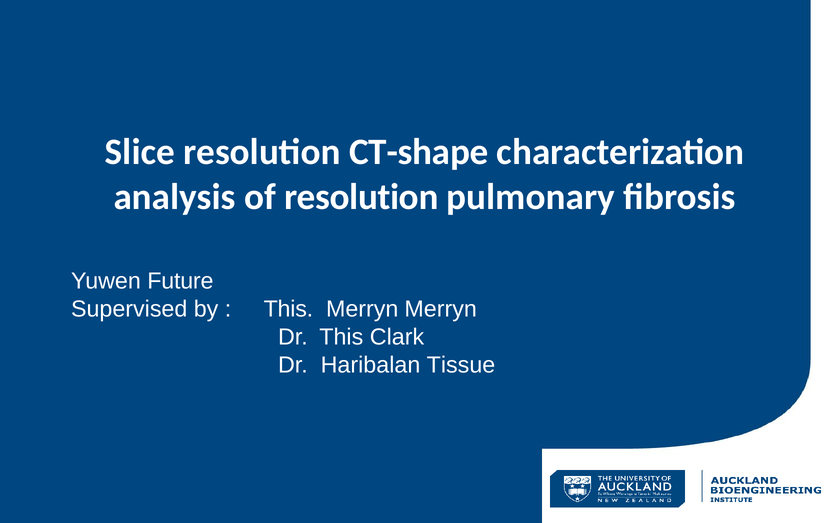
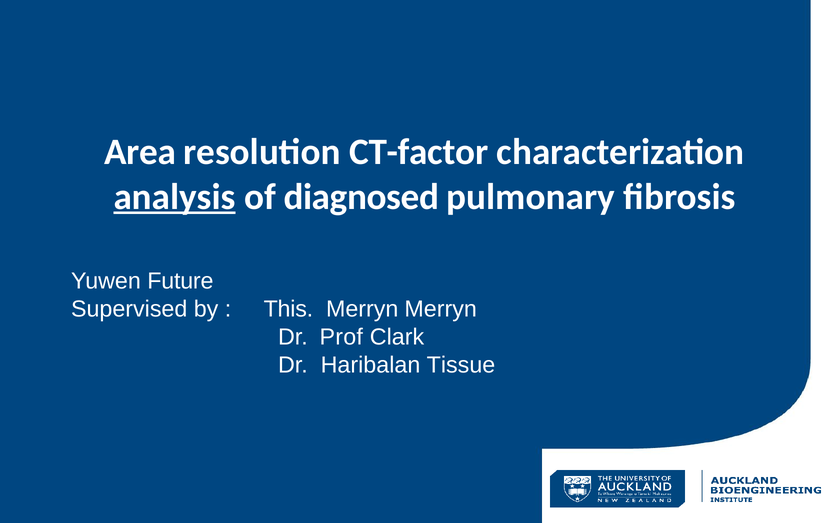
Slice: Slice -> Area (140, 152)
CT-shape: CT-shape -> CT-factor (419, 152)
analysis underline: none -> present (175, 197)
of resolution: resolution -> diagnosed (361, 197)
Dr This: This -> Prof (341, 337)
